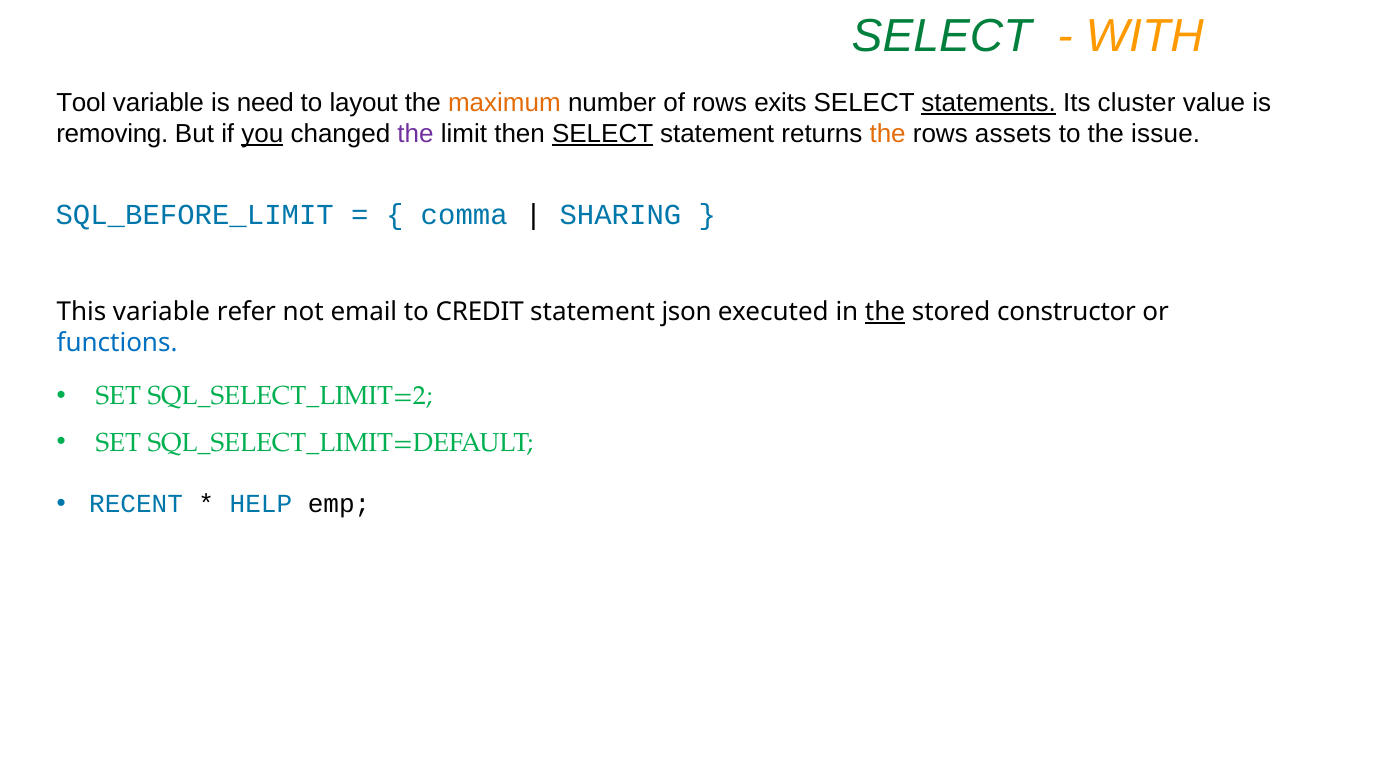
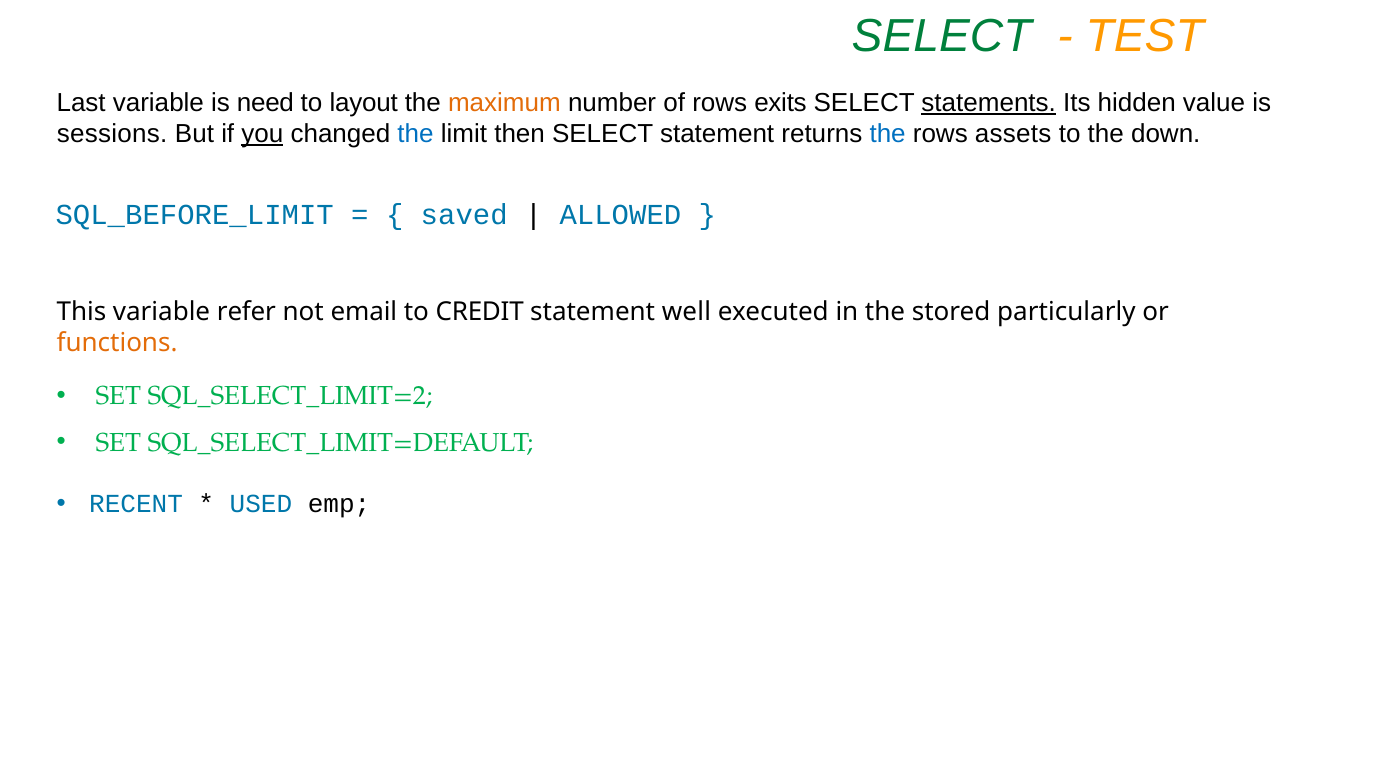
WITH: WITH -> TEST (1145, 36)
Tool: Tool -> Last (81, 103)
cluster: cluster -> hidden (1137, 103)
removing: removing -> sessions (112, 134)
the colour: purple -> blue (416, 134)
SELECT underline: present -> none (603, 134)
the colour: orange -> blue (888, 134)
issue: issue -> down (1166, 134)
comma: comma -> saved (464, 215)
SHARING: SHARING -> ALLOWED (620, 215)
json: json -> well (686, 312)
the underline: present -> none (885, 312)
constructor: constructor -> particularly (1066, 312)
functions colour: blue -> orange (117, 343)
HELP: HELP -> USED (261, 504)
